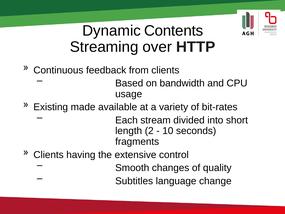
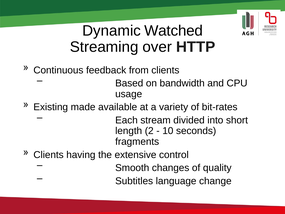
Contents: Contents -> Watched (174, 31)
